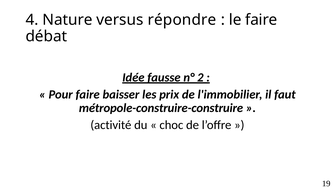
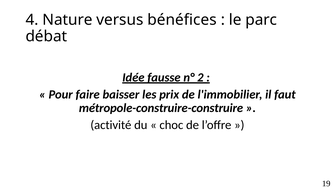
répondre: répondre -> bénéfices (182, 20)
le faire: faire -> parc (261, 20)
